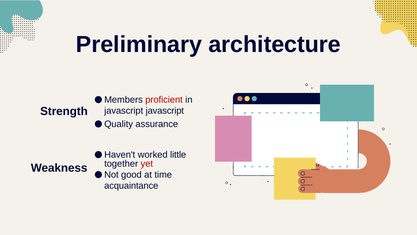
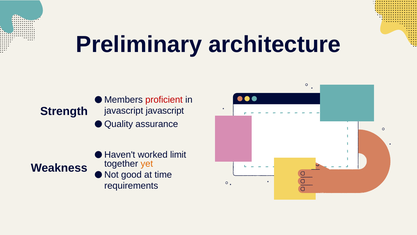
little: little -> limit (178, 155)
yet colour: red -> orange (147, 163)
acquaintance: acquaintance -> requirements (131, 186)
